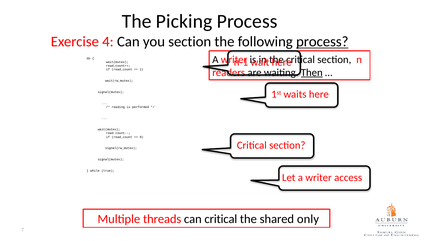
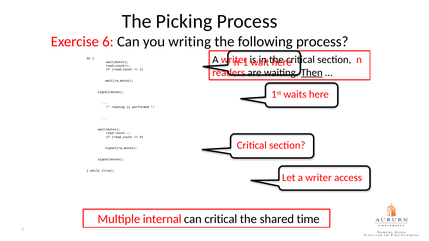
4: 4 -> 6 (108, 42)
you section: section -> writing (190, 42)
process underline: present -> none (322, 42)
threads: threads -> internal (162, 219)
only: only -> time (308, 219)
